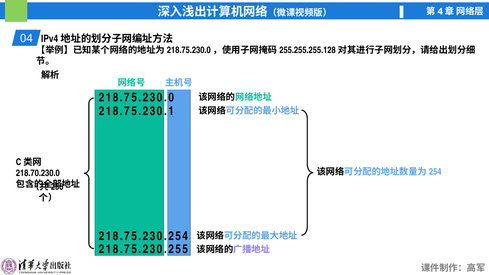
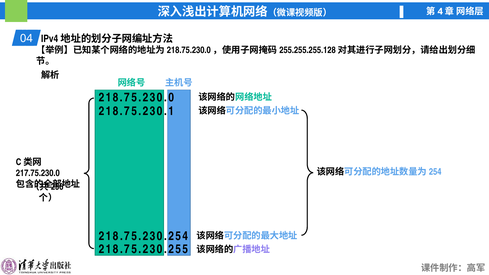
218.70.230.0: 218.70.230.0 -> 217.75.230.0 (38, 173)
